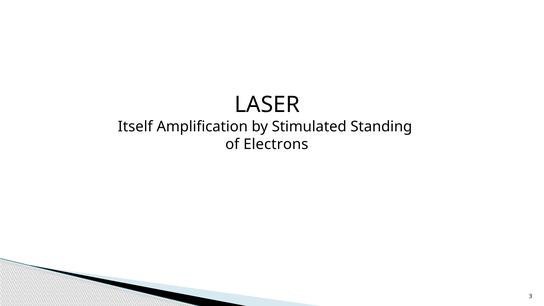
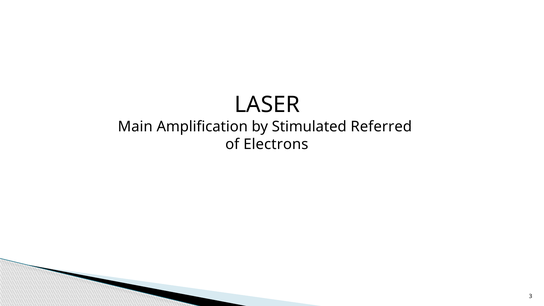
Itself: Itself -> Main (135, 127)
Standing: Standing -> Referred (381, 127)
